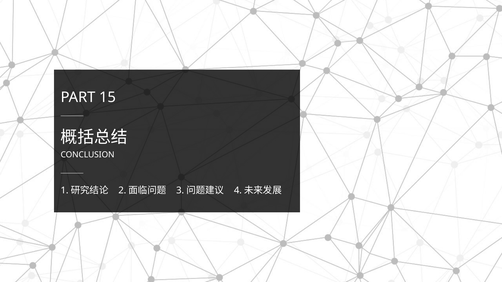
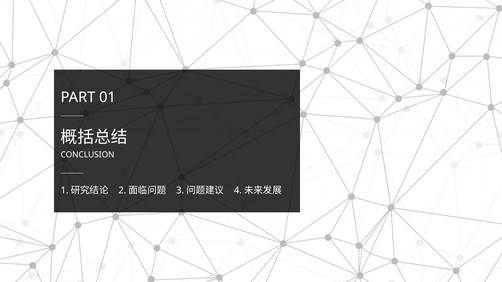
15: 15 -> 01 (107, 97)
